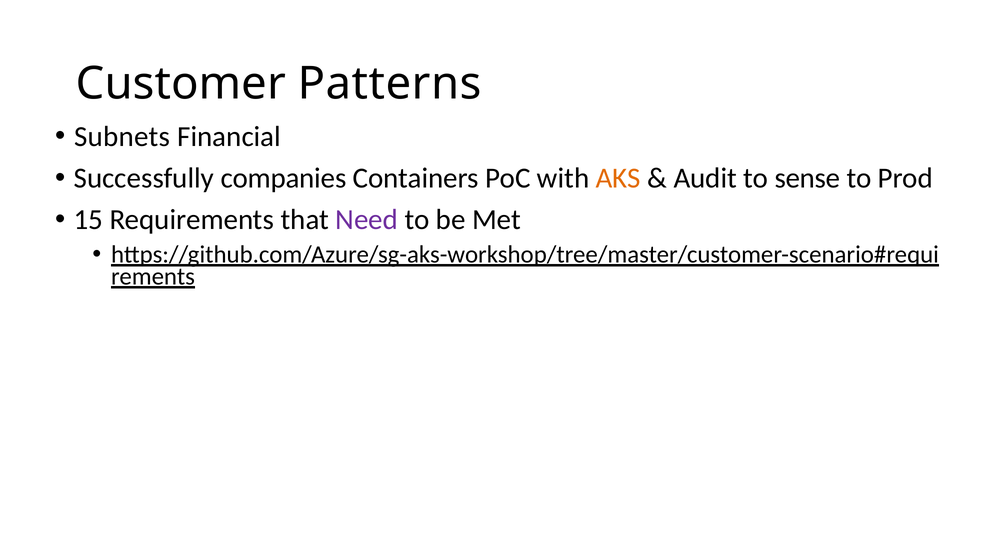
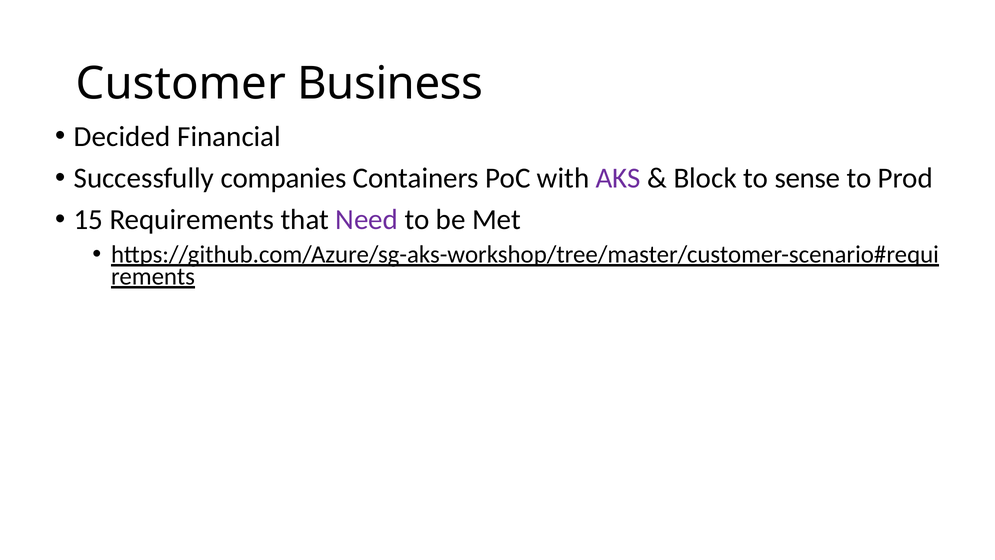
Patterns: Patterns -> Business (390, 84)
Subnets: Subnets -> Decided (122, 136)
AKS colour: orange -> purple (618, 178)
Audit: Audit -> Block (705, 178)
